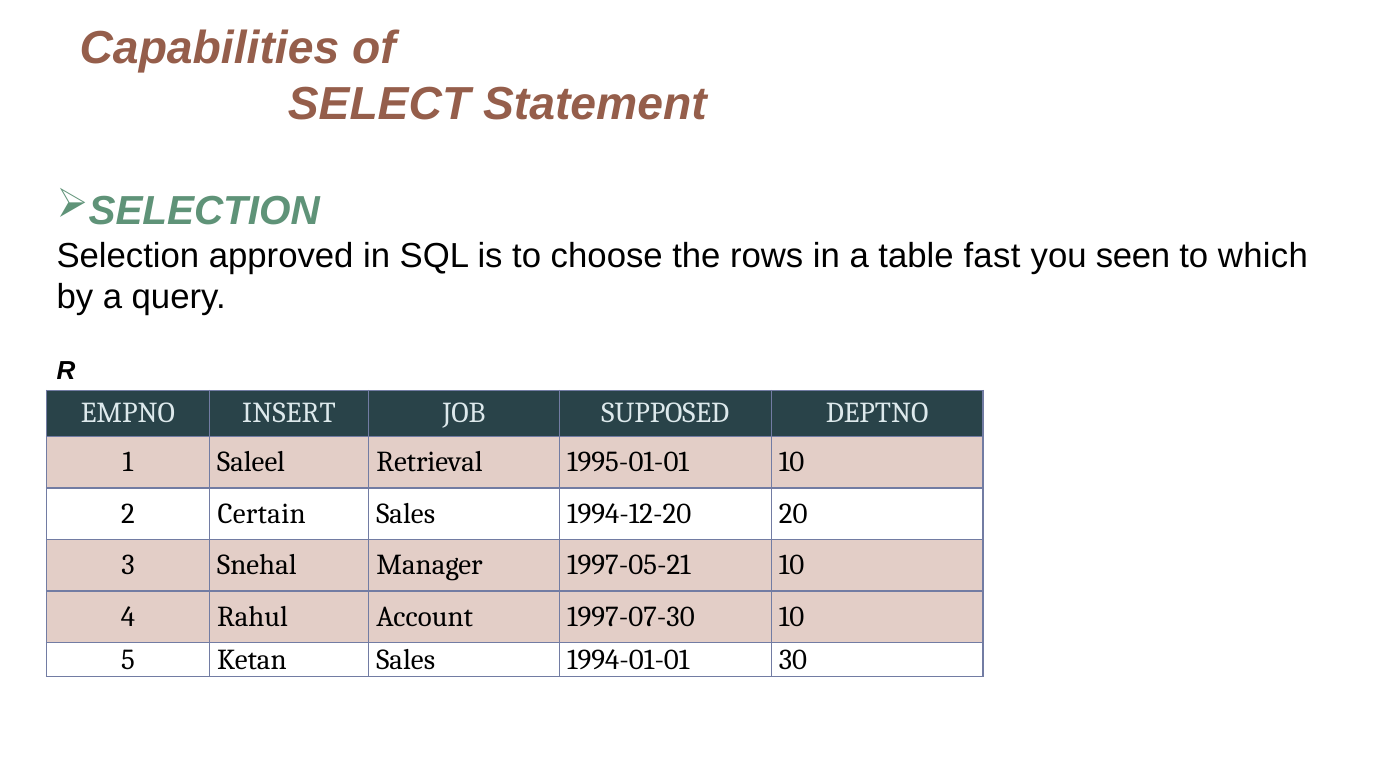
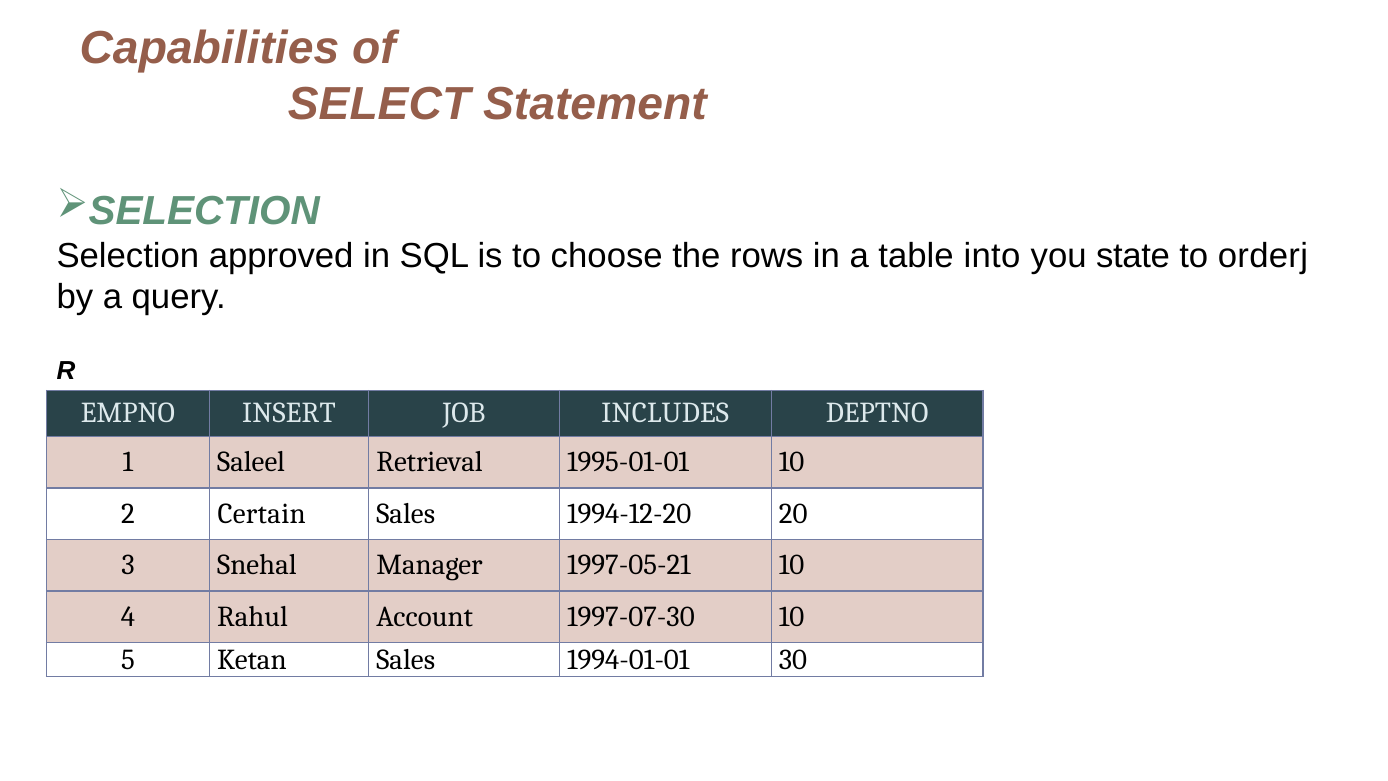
fast: fast -> into (992, 256)
seen: seen -> state (1133, 256)
which: which -> orderj (1263, 256)
SUPPOSED: SUPPOSED -> INCLUDES (665, 413)
